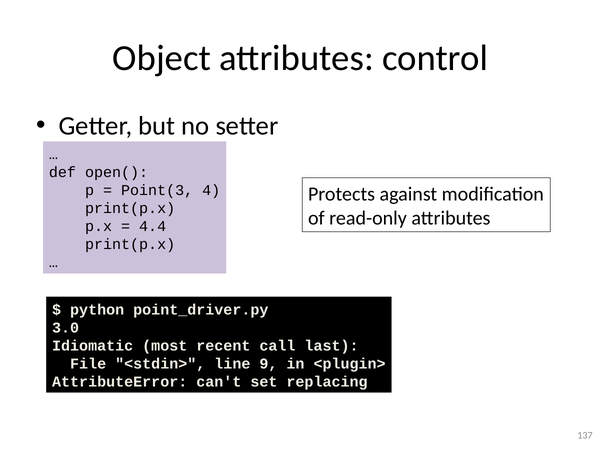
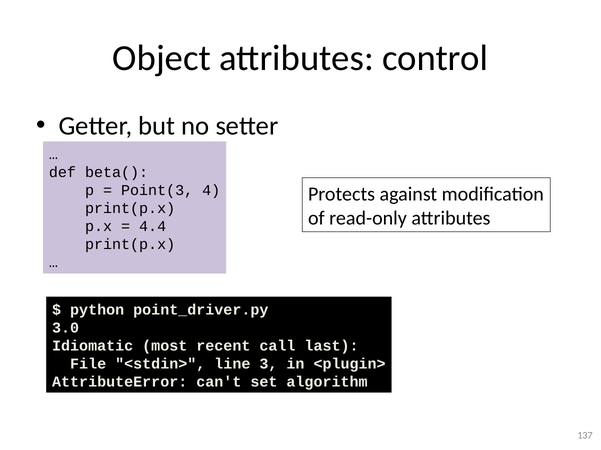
open(: open( -> beta( (117, 173)
9: 9 -> 3 (268, 364)
replacing: replacing -> algorithm (327, 382)
